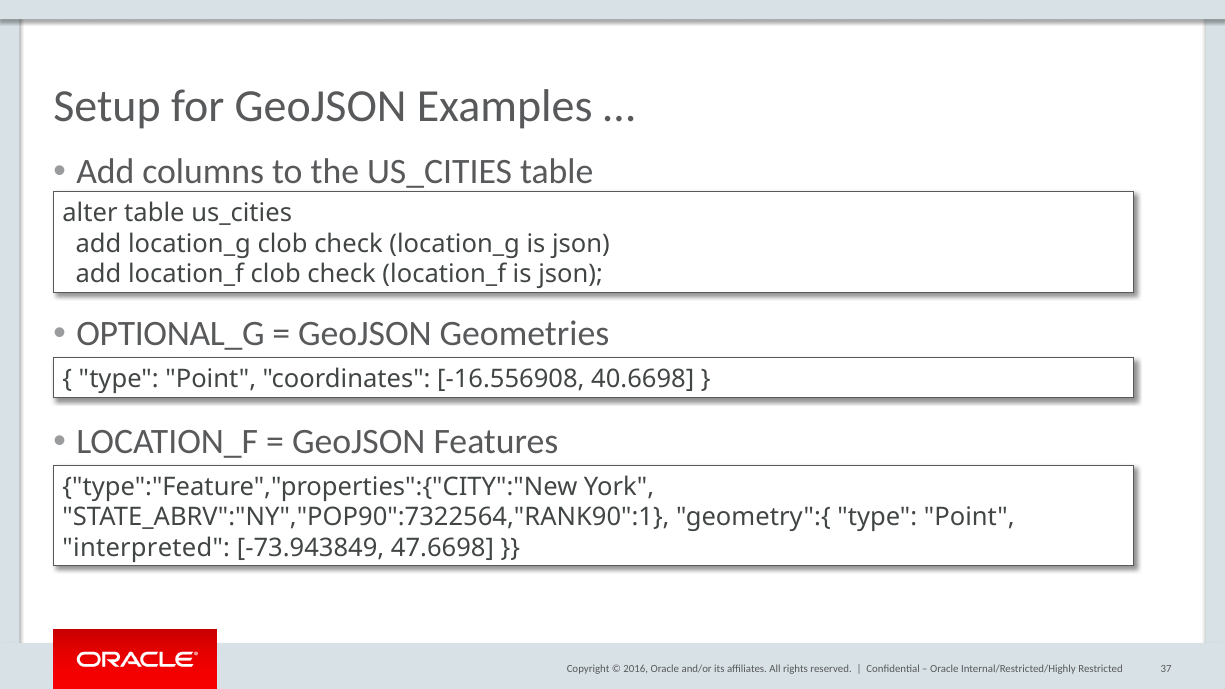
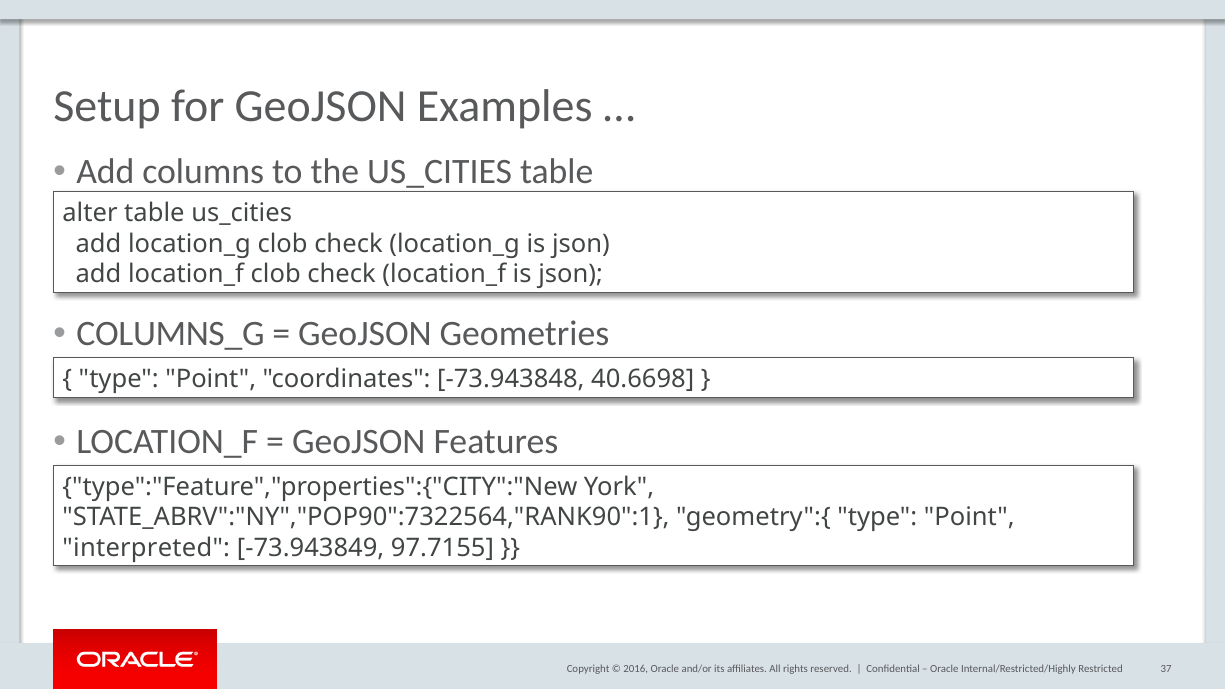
OPTIONAL_G: OPTIONAL_G -> COLUMNS_G (170, 334)
-16.556908: -16.556908 -> -73.943848 (511, 380)
47.6698: 47.6698 -> 97.7155 (442, 548)
